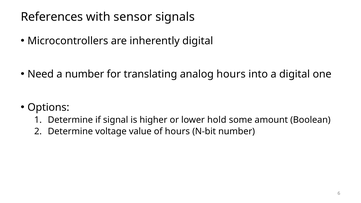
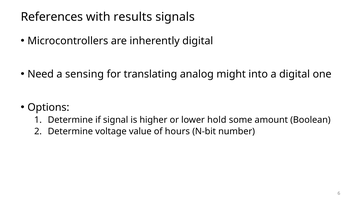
sensor: sensor -> results (133, 17)
a number: number -> sensing (85, 74)
analog hours: hours -> might (231, 74)
